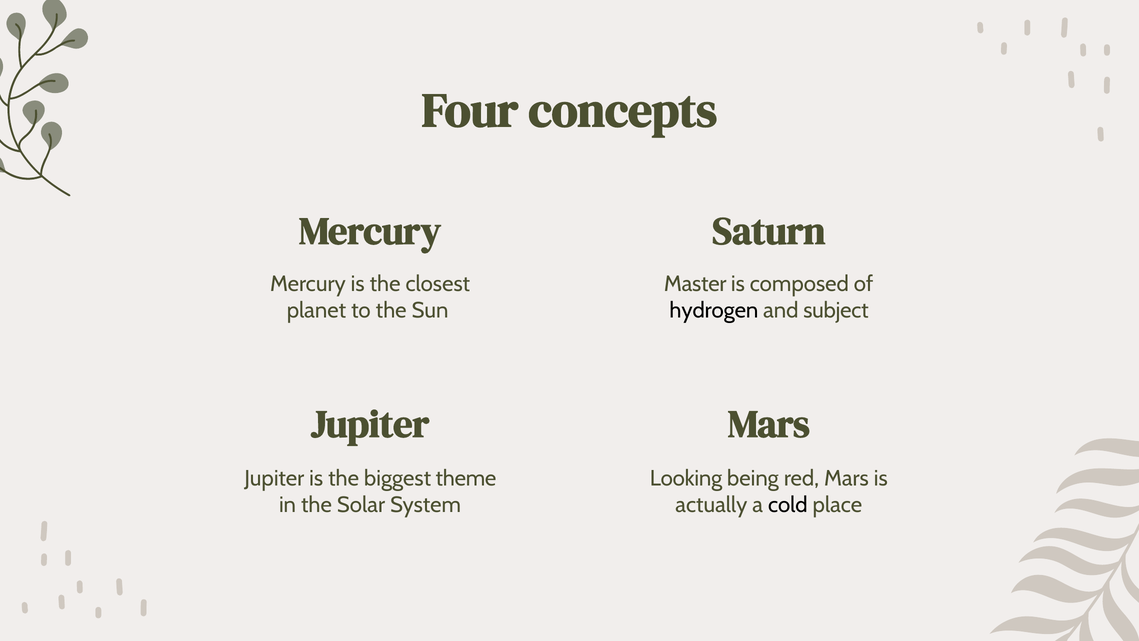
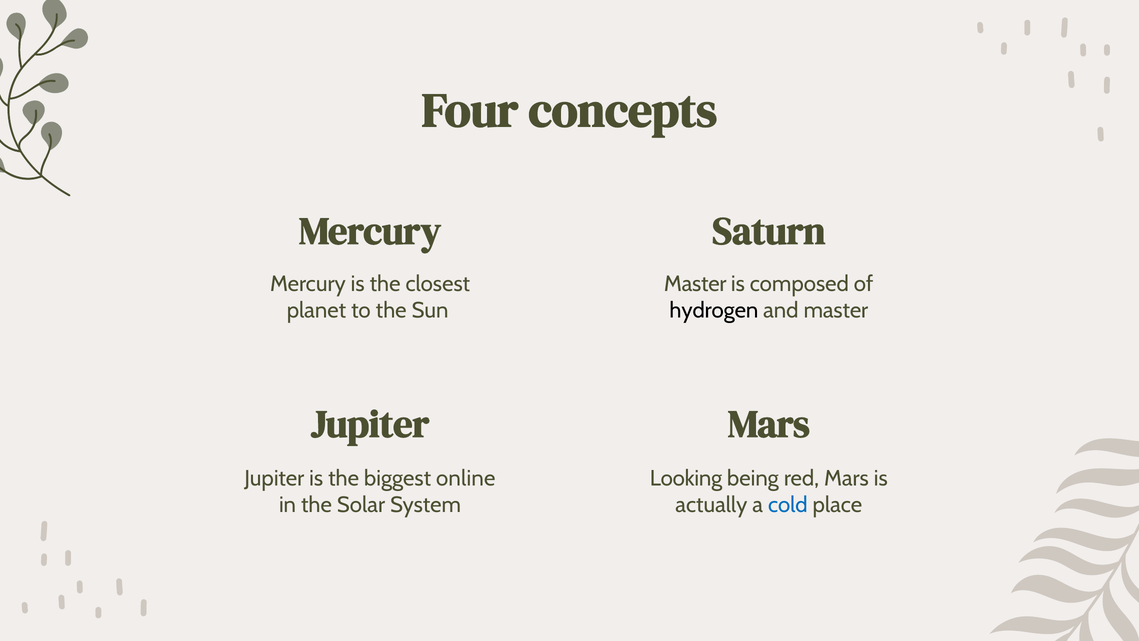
and subject: subject -> master (836, 310)
theme: theme -> online (466, 478)
cold colour: black -> blue (788, 505)
